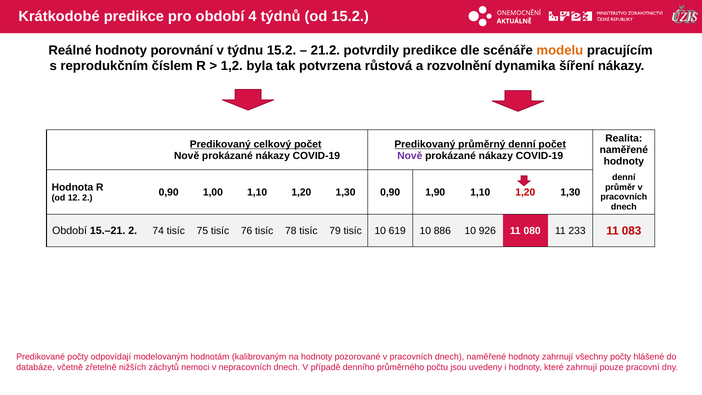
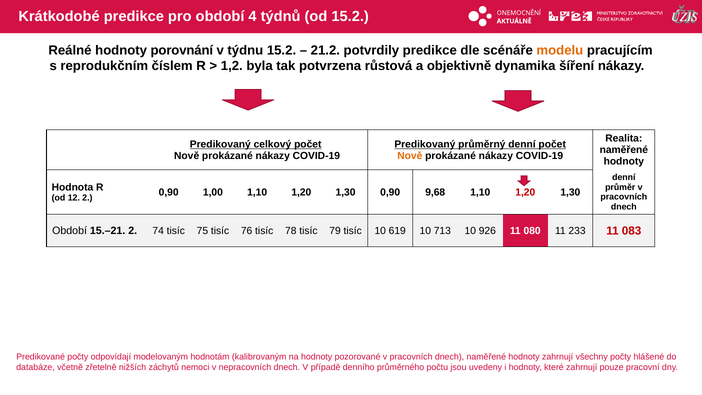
rozvolnění: rozvolnění -> objektivně (459, 66)
Nově colour: purple -> orange (410, 156)
1,90: 1,90 -> 9,68 (435, 192)
886: 886 -> 713 (442, 231)
